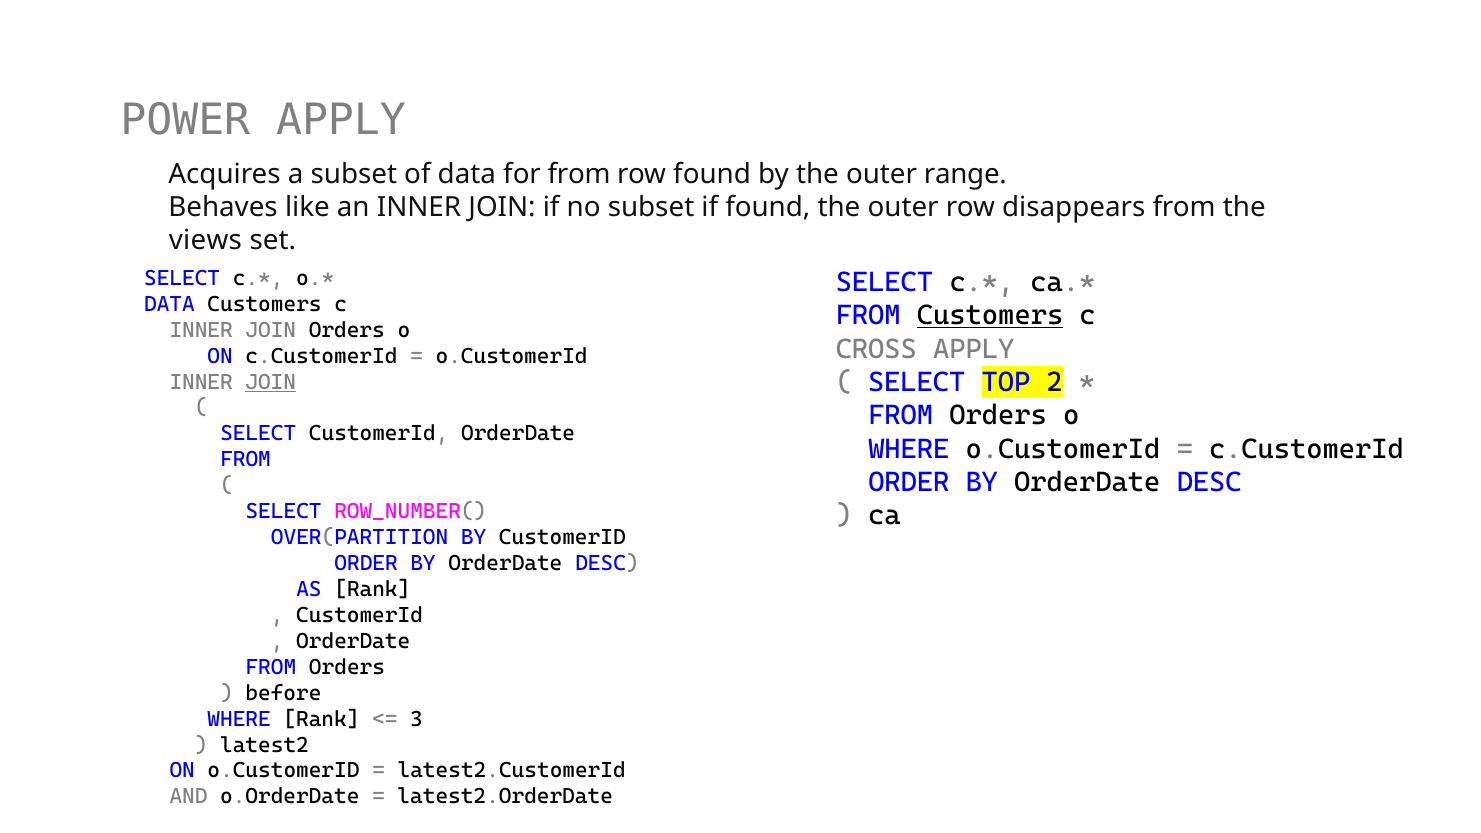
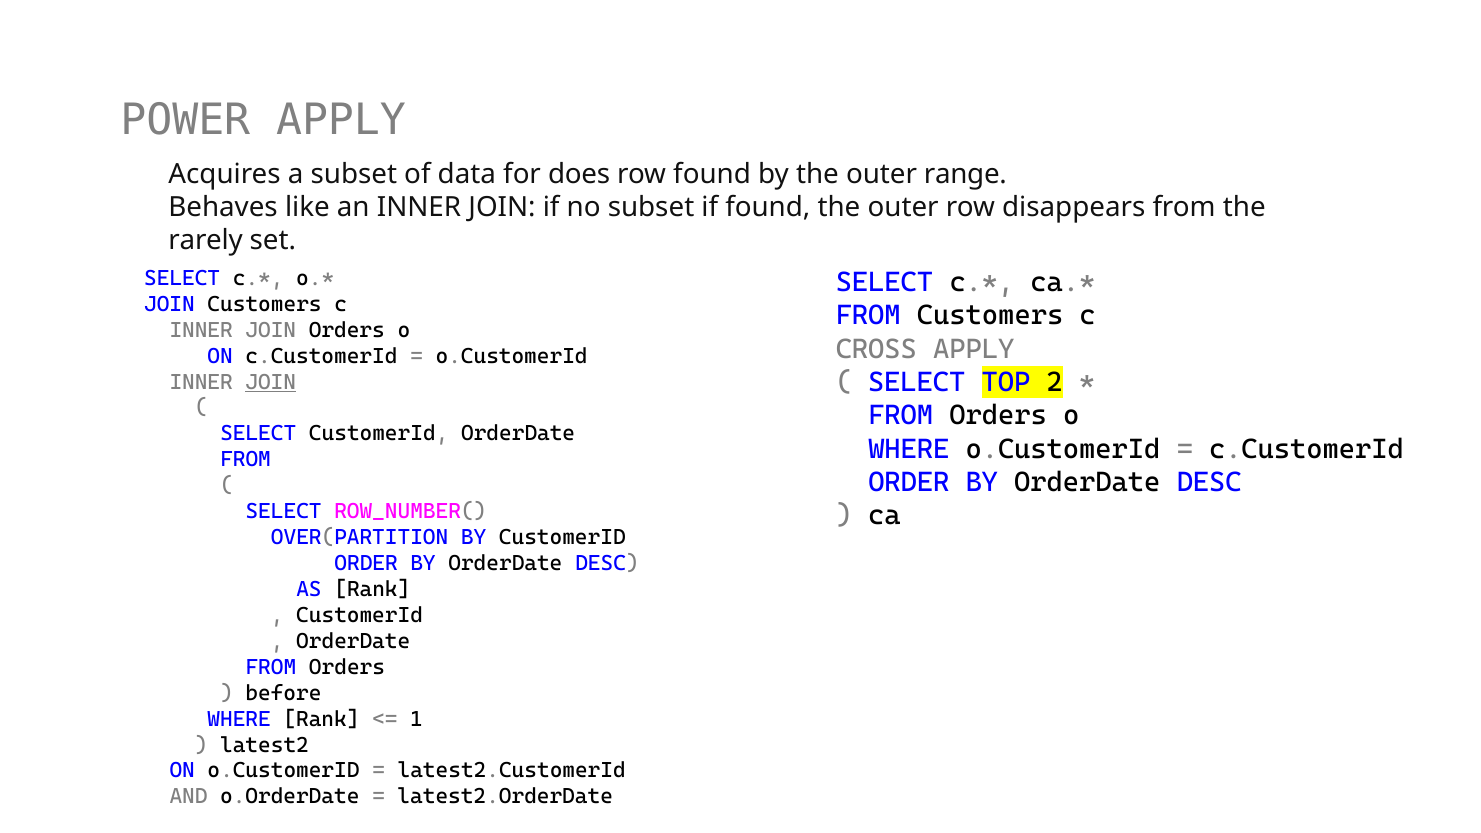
for from: from -> does (579, 174)
views: views -> rarely (206, 241)
DATA: DATA -> JOIN (169, 304)
Customers underline: present -> none (990, 316)
3: 3 -> 1 (417, 719)
